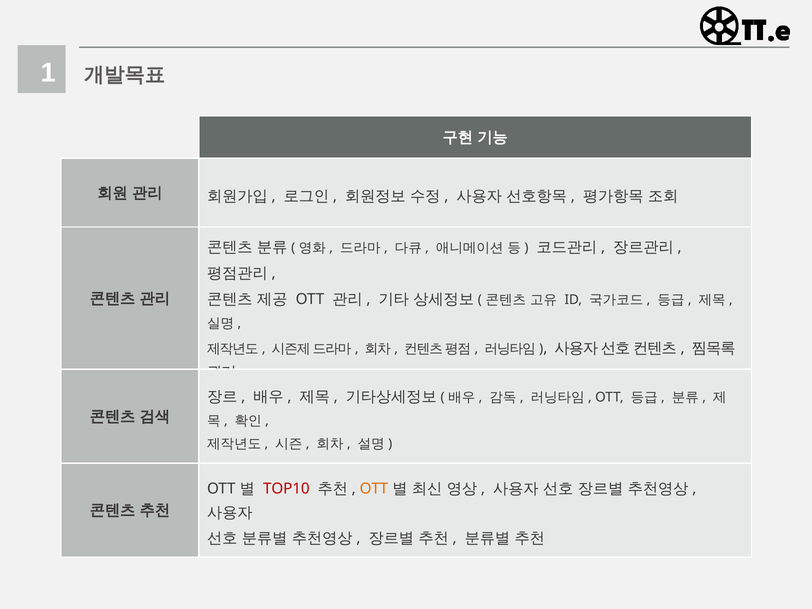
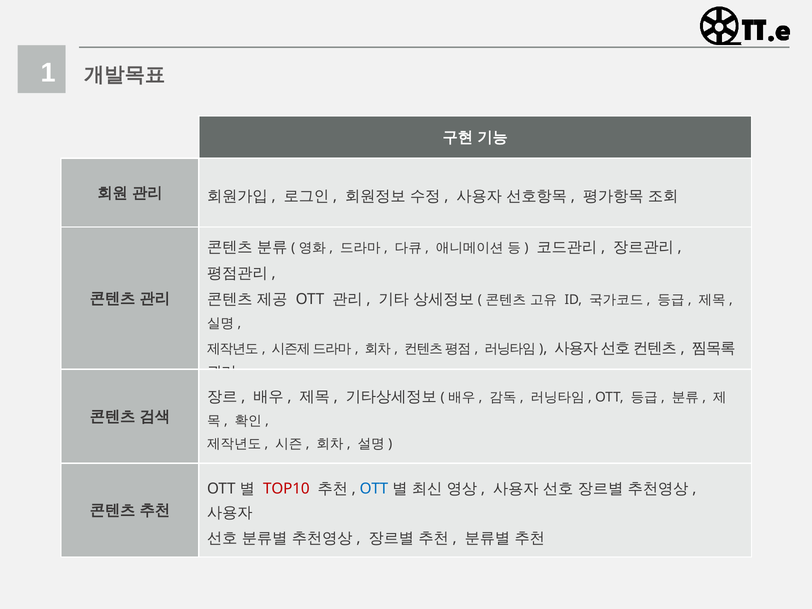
OTT colour: orange -> blue (374, 489)
